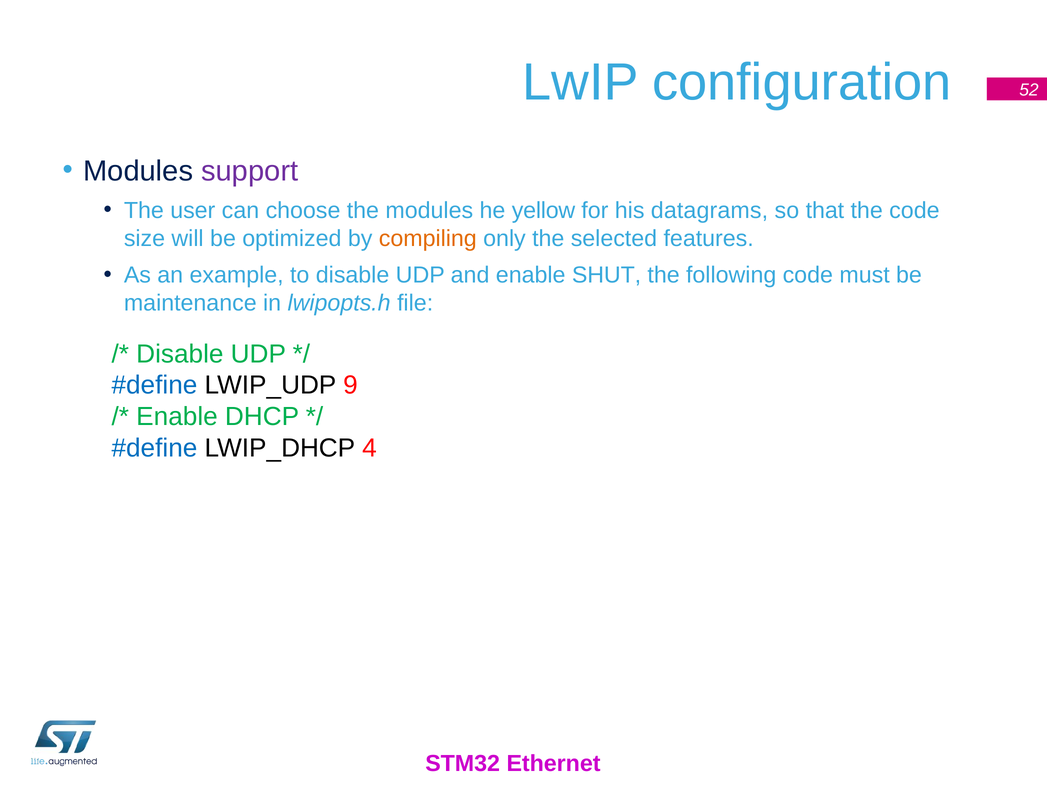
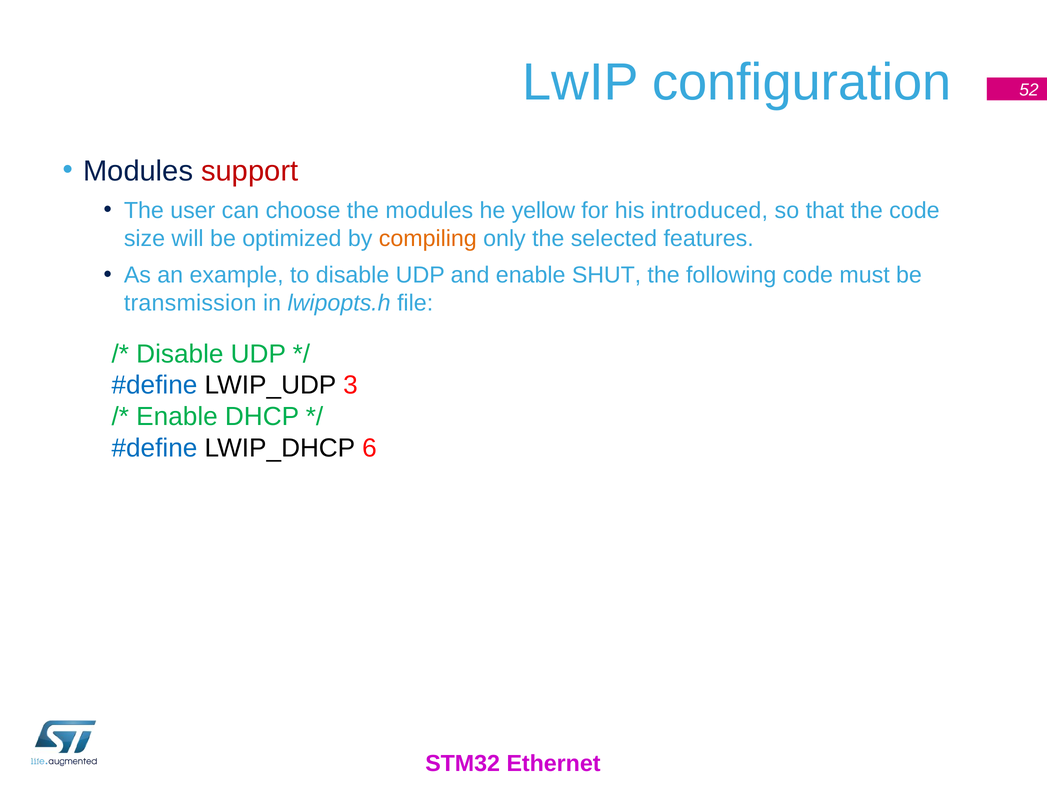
support colour: purple -> red (250, 171)
datagrams: datagrams -> introduced (709, 211)
maintenance: maintenance -> transmission (190, 303)
9: 9 -> 3 (350, 385)
4: 4 -> 6 (369, 448)
